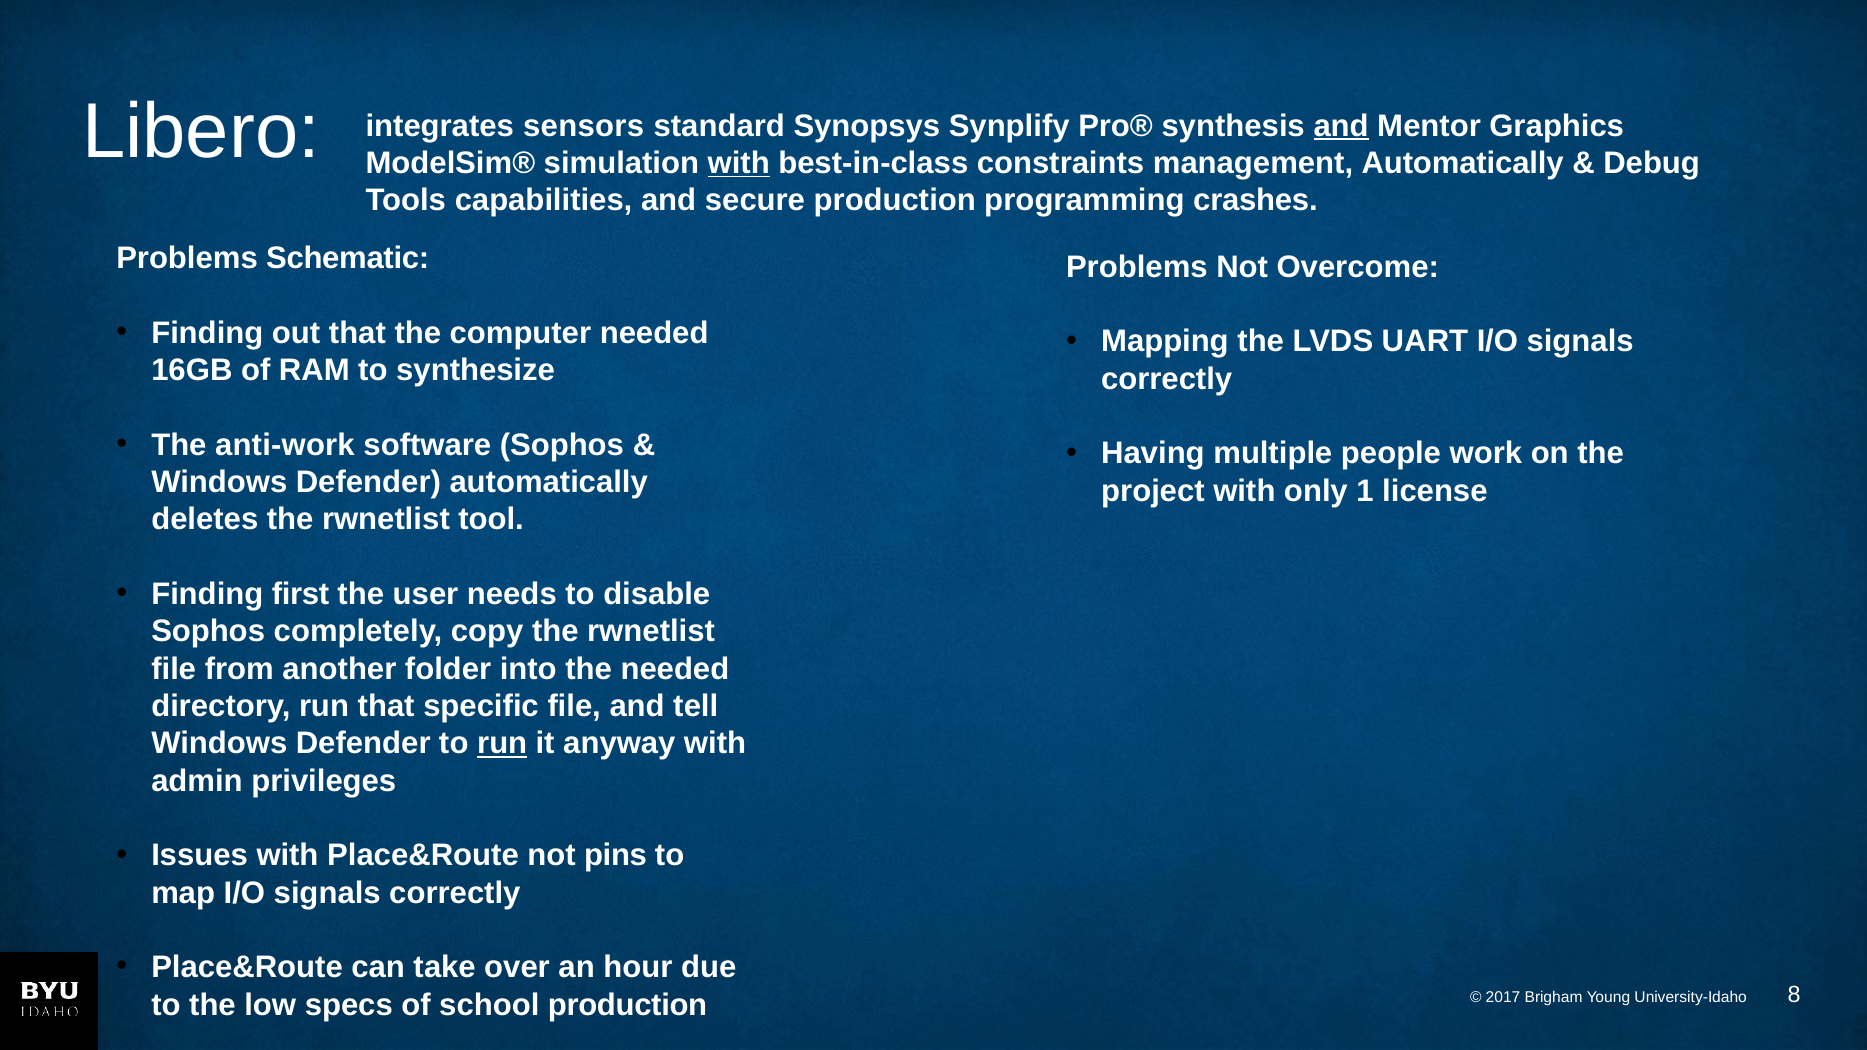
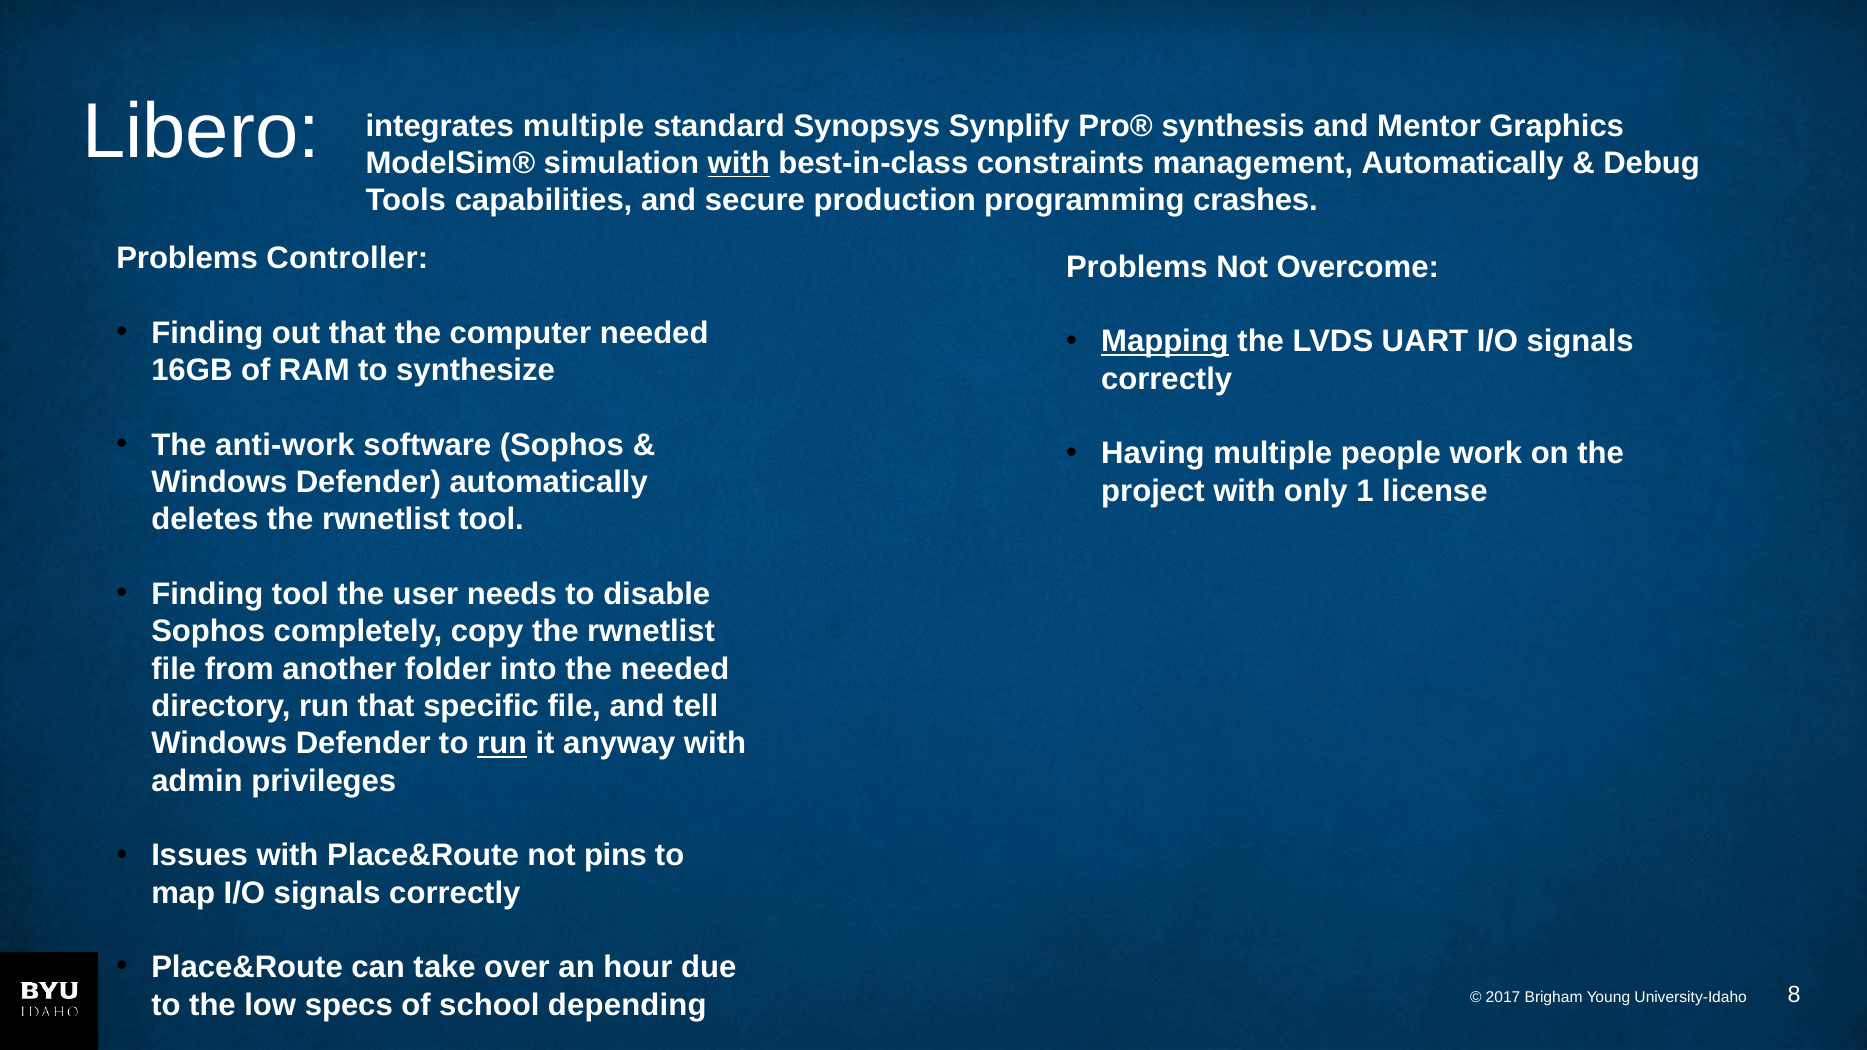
integrates sensors: sensors -> multiple (584, 126)
and underline: present -> none (1341, 126)
Schematic: Schematic -> Controller (347, 258)
Mapping underline: none -> present (1165, 342)
Finding first: first -> tool (300, 594)
school production: production -> depending (627, 1005)
